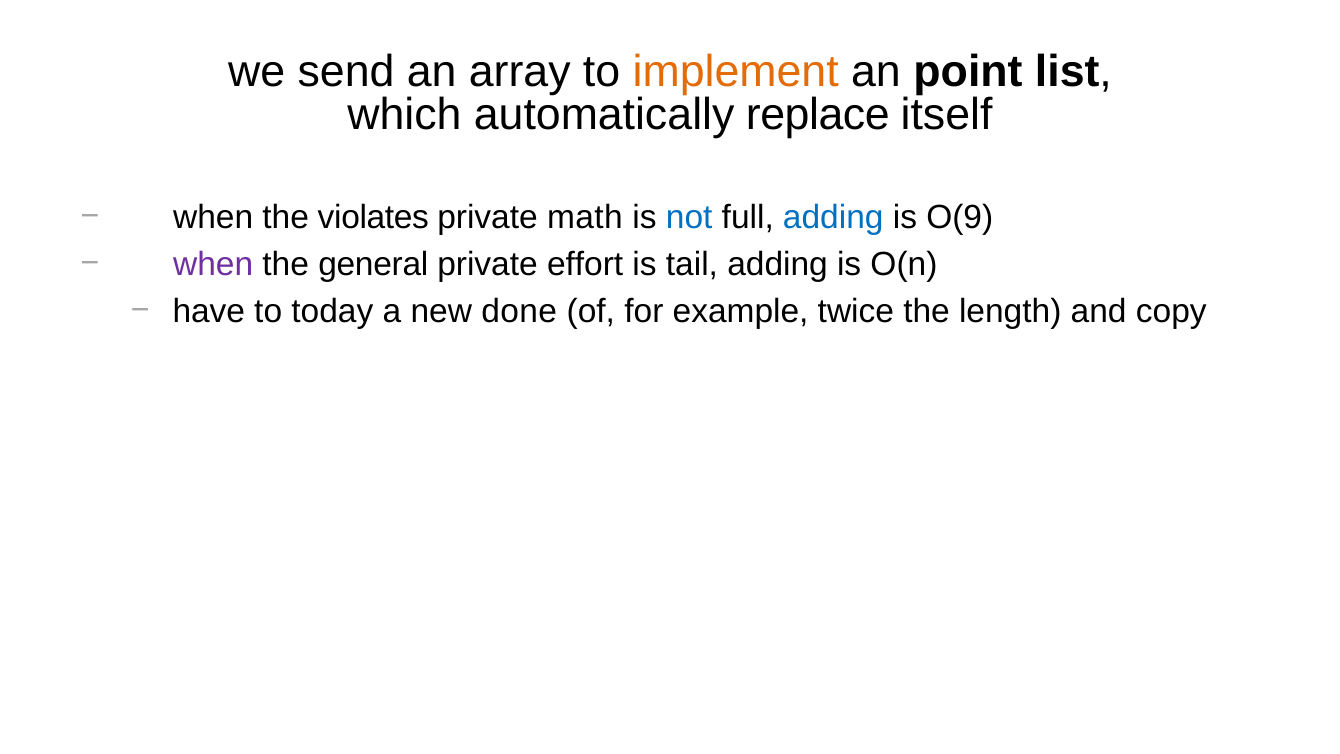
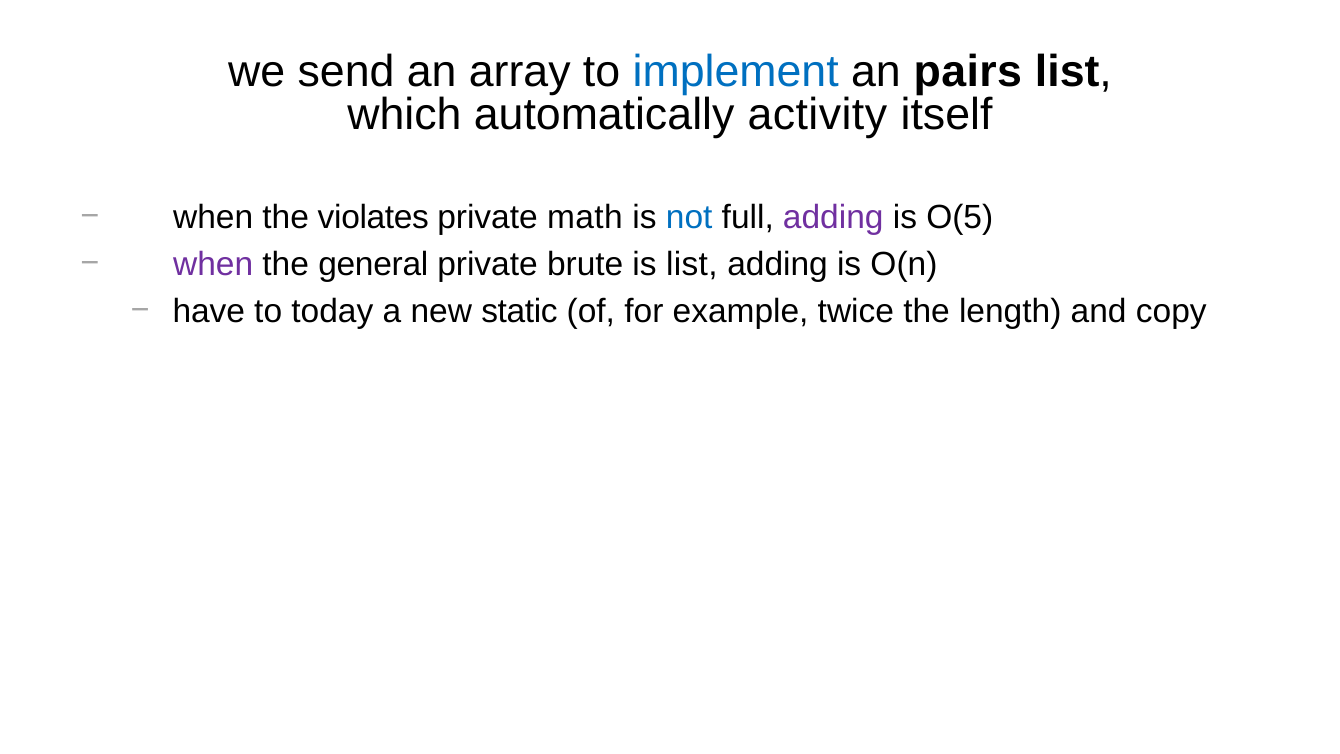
implement colour: orange -> blue (736, 72)
point: point -> pairs (968, 72)
replace: replace -> activity (817, 115)
adding colour: blue -> purple (833, 217)
O(9: O(9 -> O(5 (960, 217)
effort: effort -> brute (585, 264)
is tail: tail -> list (692, 264)
done: done -> static (520, 311)
